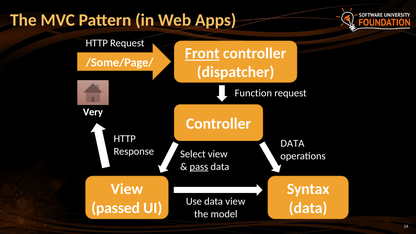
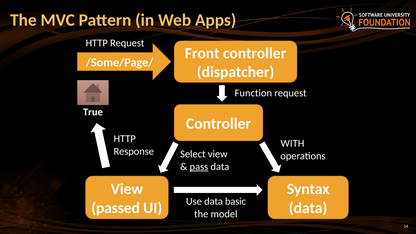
Front underline: present -> none (202, 53)
Very: Very -> True (93, 112)
DATA: DATA -> WITH (292, 143)
Use data view: view -> basic (235, 202)
